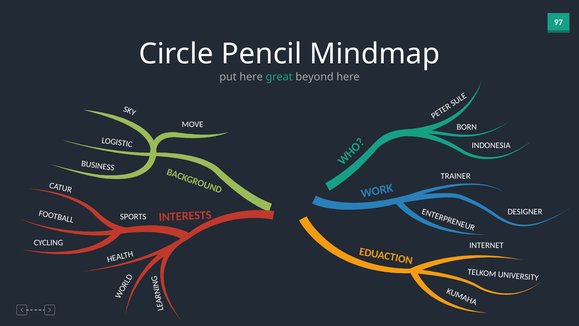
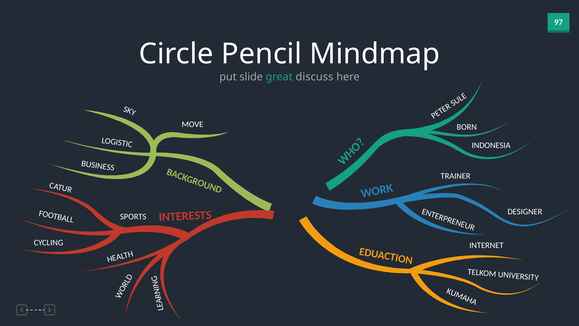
put here: here -> slide (251, 77)
beyond: beyond -> discuss (314, 77)
